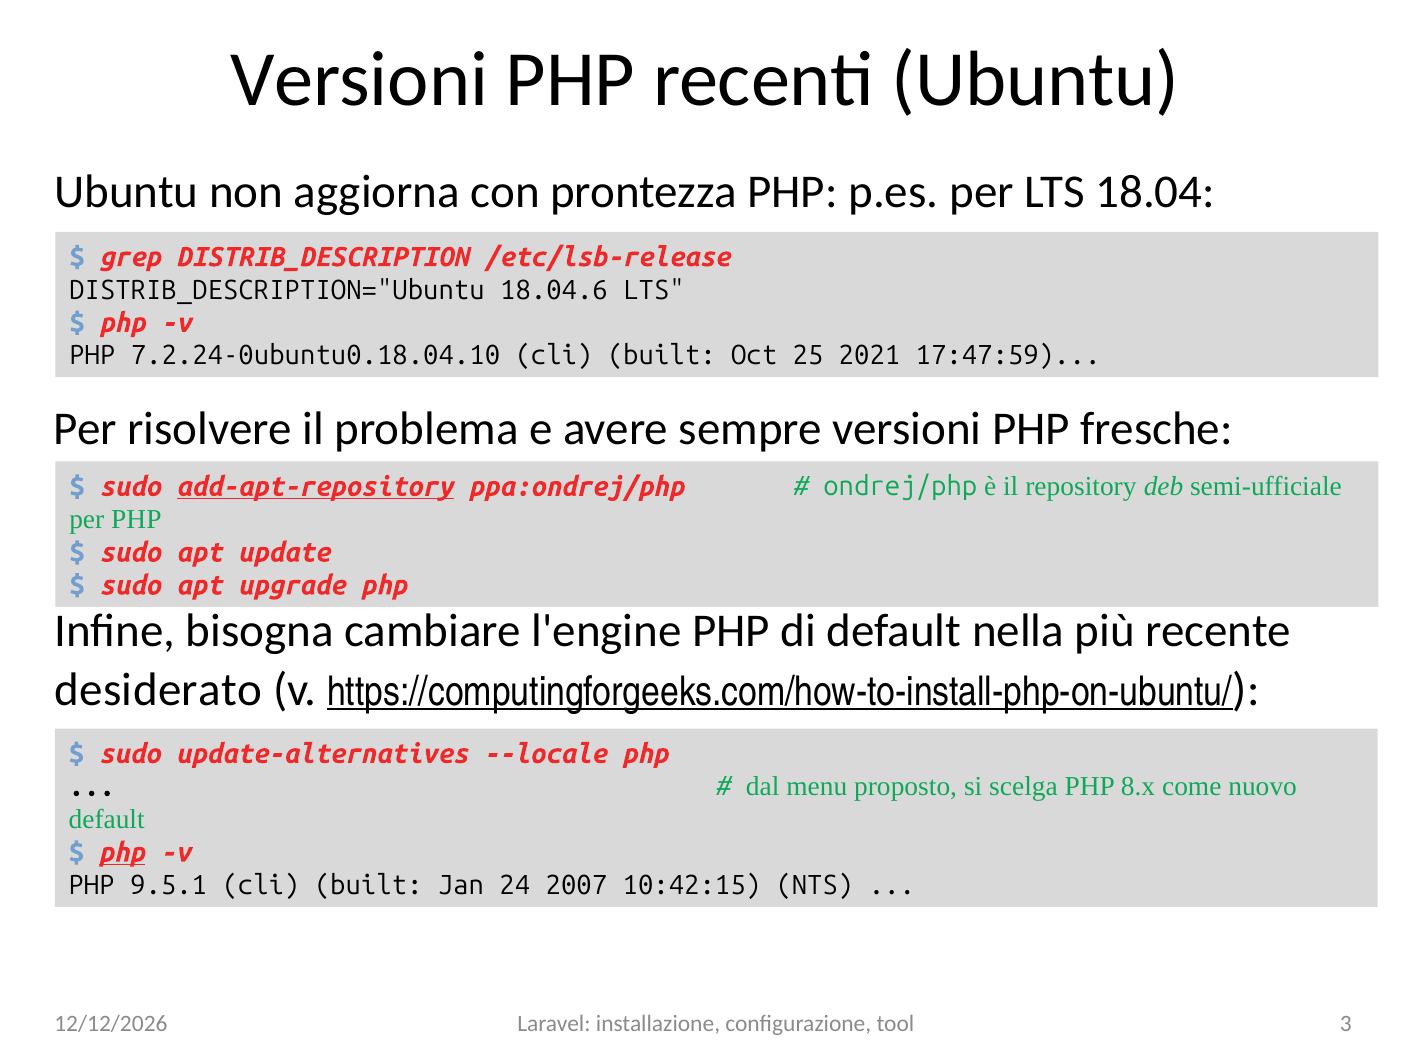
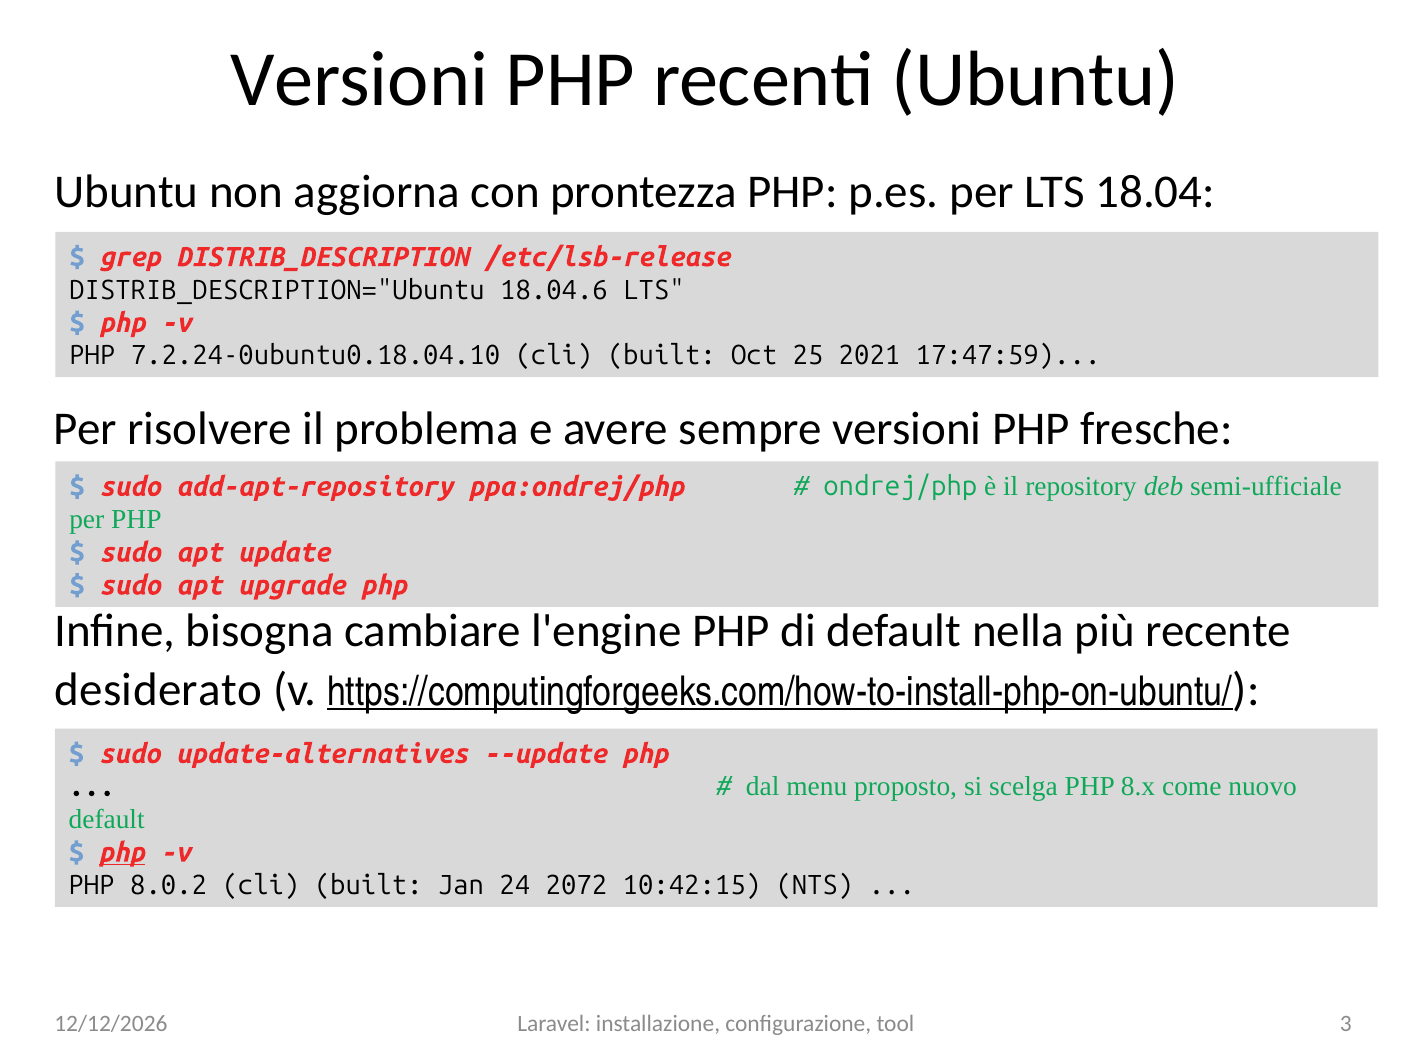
add-apt-repository underline: present -> none (315, 487)
--locale: --locale -> --update (546, 754)
9.5.1: 9.5.1 -> 8.0.2 (169, 886)
2007: 2007 -> 2072 (576, 886)
